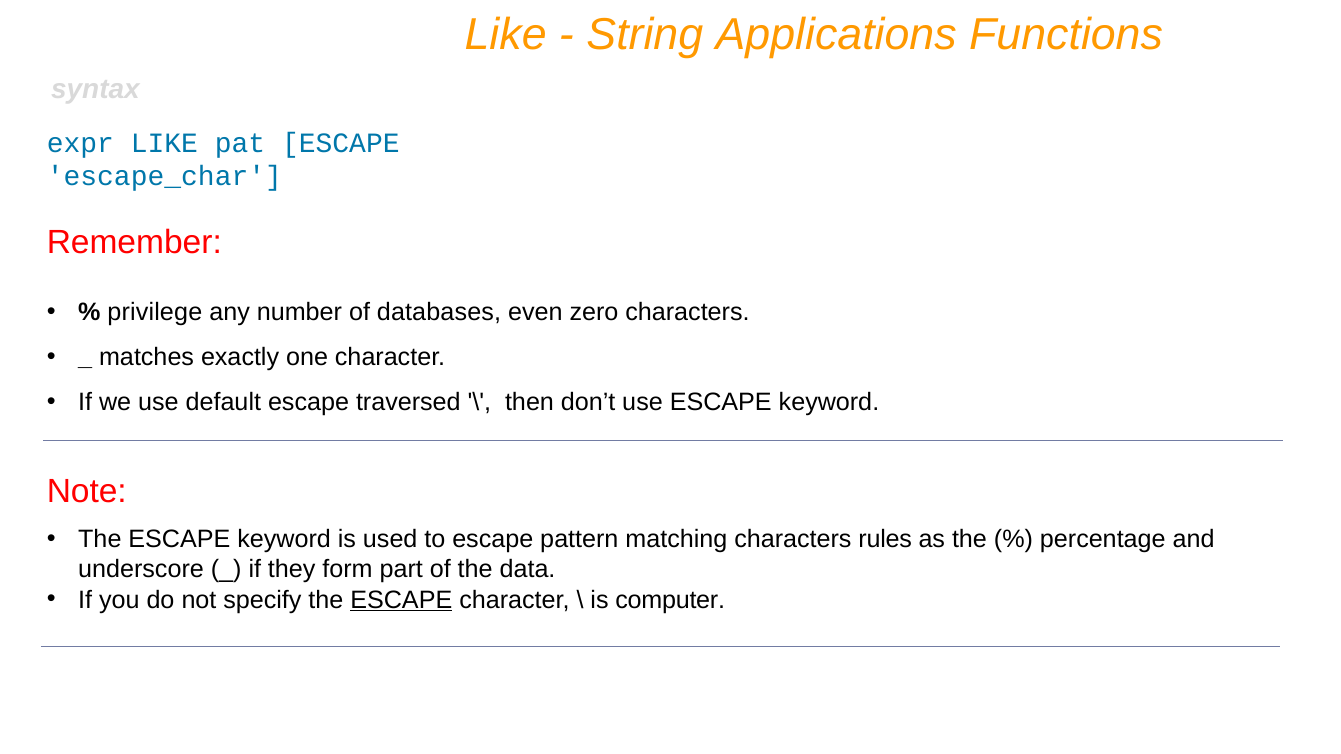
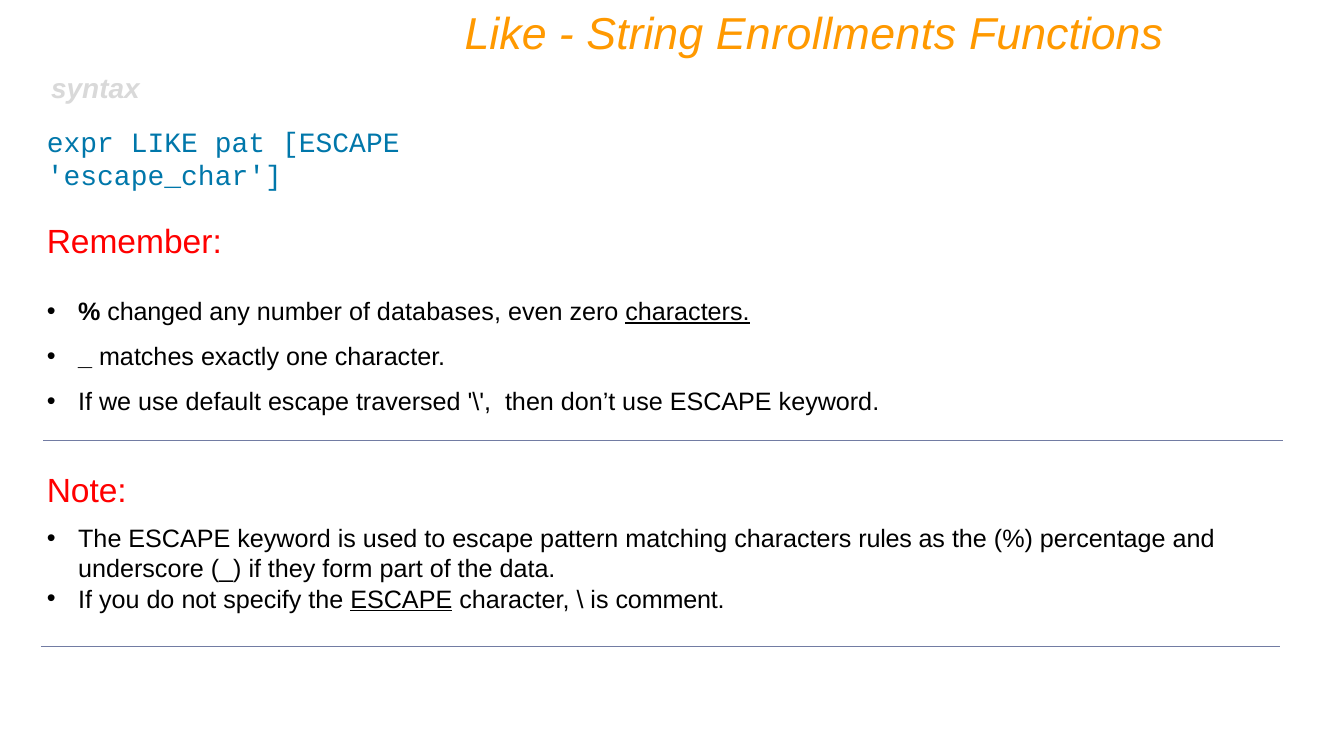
Applications: Applications -> Enrollments (836, 35)
privilege: privilege -> changed (155, 312)
characters underline: none -> present (687, 312)
computer: computer -> comment (670, 600)
